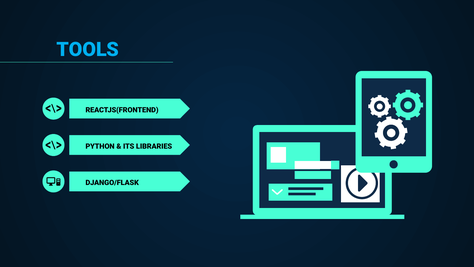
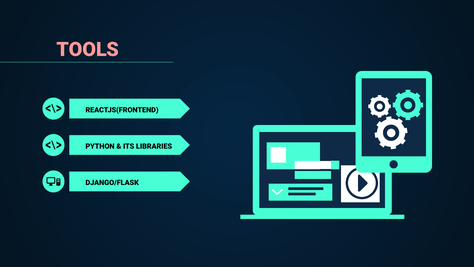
TOOLS colour: light blue -> pink (88, 50)
